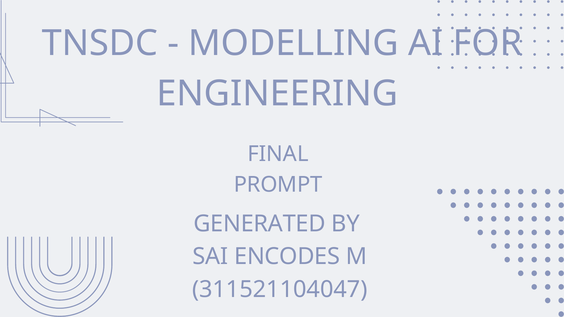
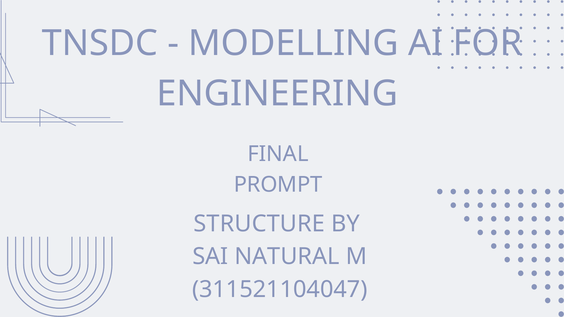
GENERATED: GENERATED -> STRUCTURE (259, 224)
ENCODES: ENCODES -> NATURAL (287, 257)
